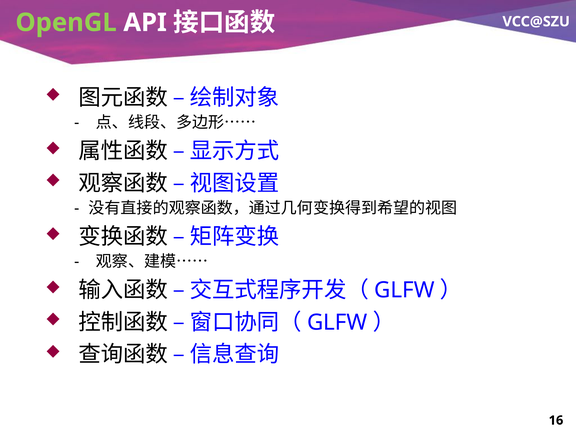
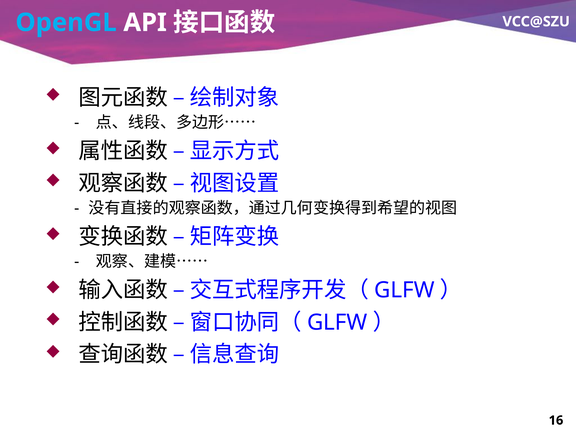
OpenGL colour: light green -> light blue (66, 23)
